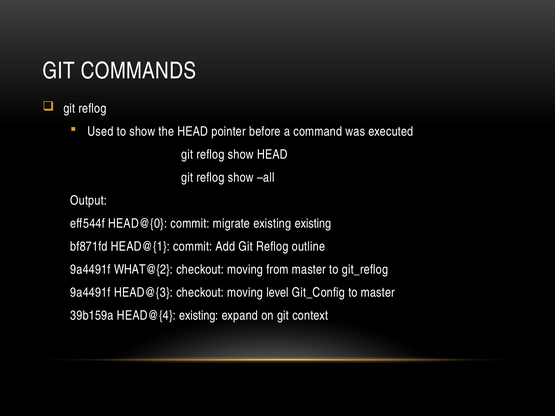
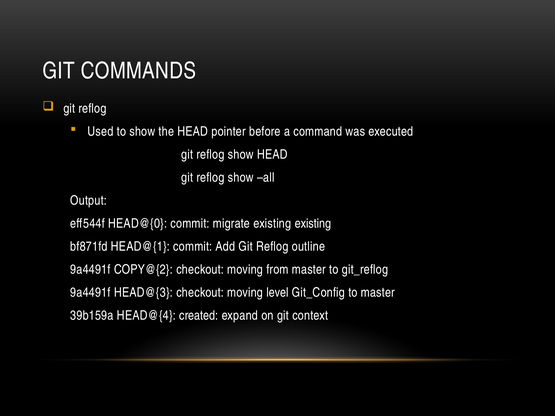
WHAT@{2: WHAT@{2 -> COPY@{2 (143, 270)
HEAD@{4 existing: existing -> created (199, 316)
